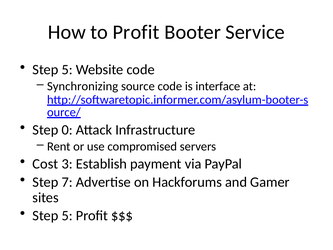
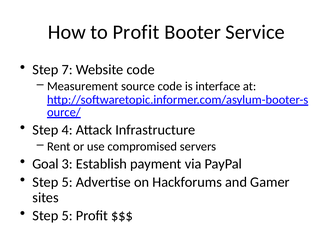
5: 5 -> 7 (67, 70)
Synchronizing: Synchronizing -> Measurement (83, 86)
0: 0 -> 4 (67, 130)
Cost: Cost -> Goal (45, 164)
7: 7 -> 5 (67, 182)
